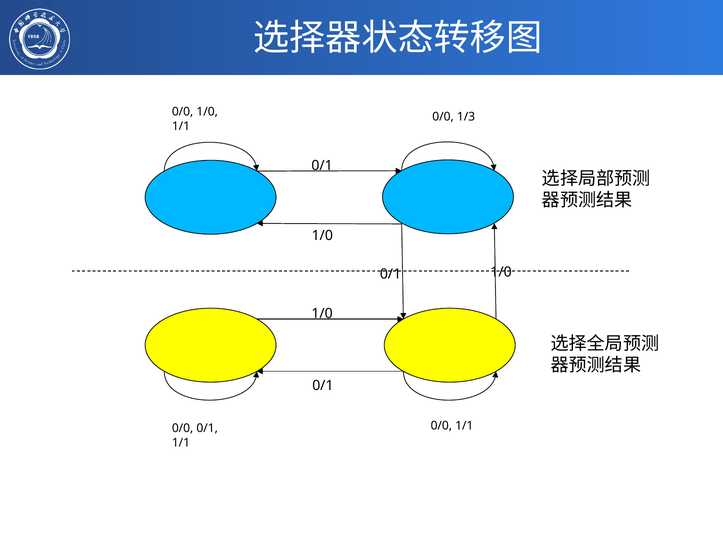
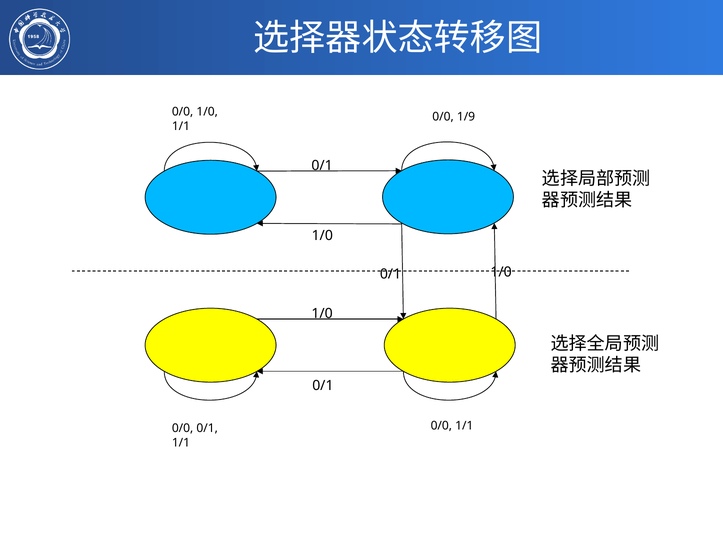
1/3: 1/3 -> 1/9 (466, 117)
